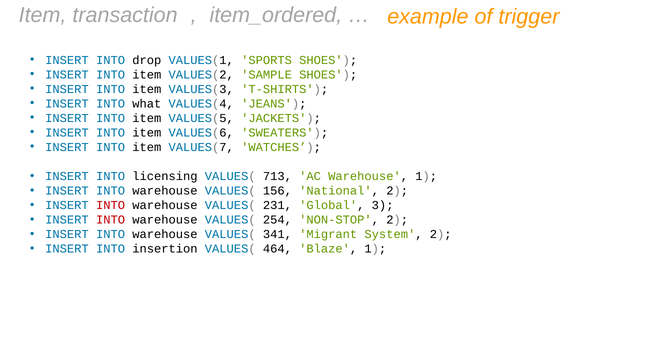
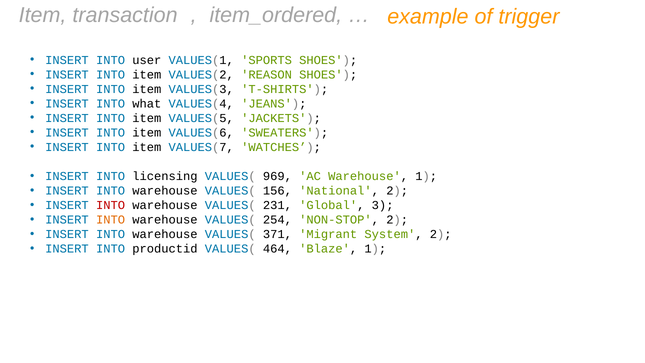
drop: drop -> user (147, 60)
SAMPLE: SAMPLE -> REASON (267, 74)
713: 713 -> 969 (277, 176)
INTO colour: red -> orange (111, 220)
341: 341 -> 371 (277, 234)
insertion: insertion -> productid (165, 249)
